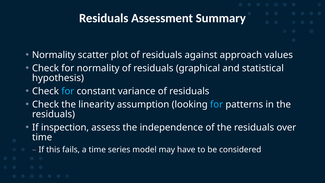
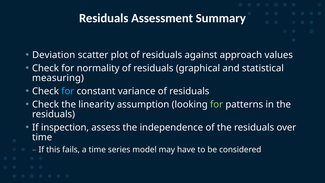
Normality: Normality -> Deviation (54, 55)
hypothesis: hypothesis -> measuring (58, 78)
for colour: light blue -> light green (217, 104)
